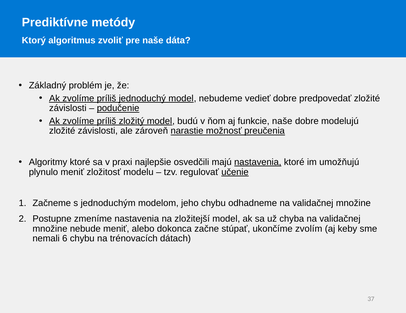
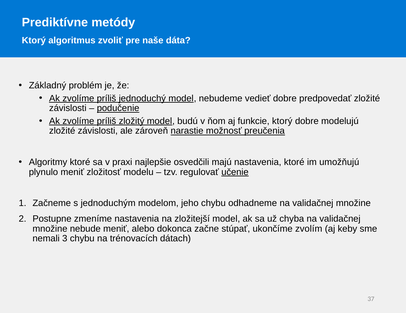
funkcie naše: naše -> ktorý (282, 121)
nastavenia underline: present -> none (258, 162)
6: 6 -> 3 (65, 239)
